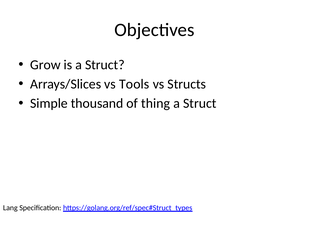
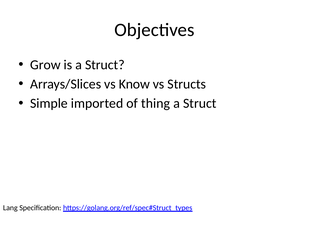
Tools: Tools -> Know (134, 84)
thousand: thousand -> imported (97, 103)
